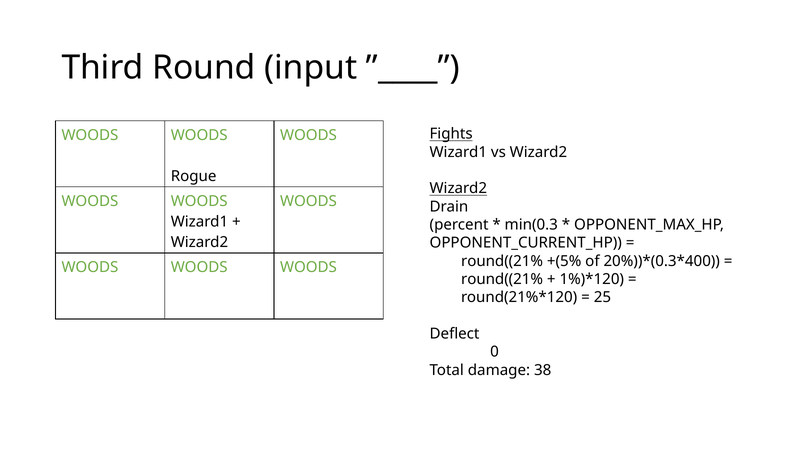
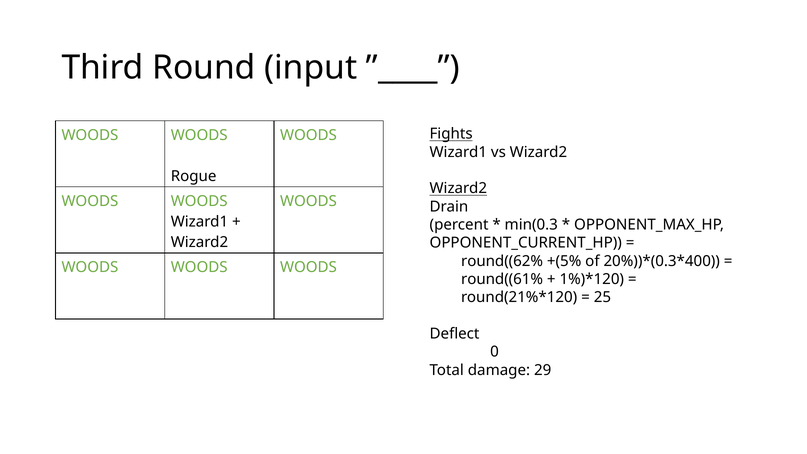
round((21%: round((21% -> round((62% (502, 261)
round((21%: round((21% -> round((61% (502, 279)
38: 38 -> 29 (543, 370)
